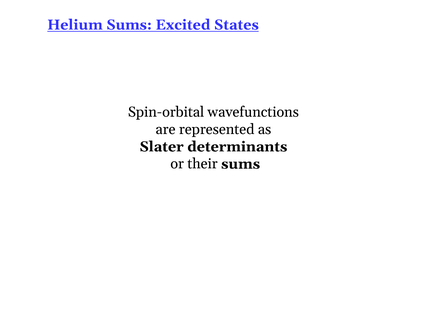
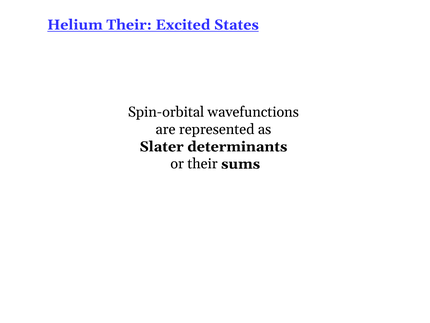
Helium Sums: Sums -> Their (129, 25)
